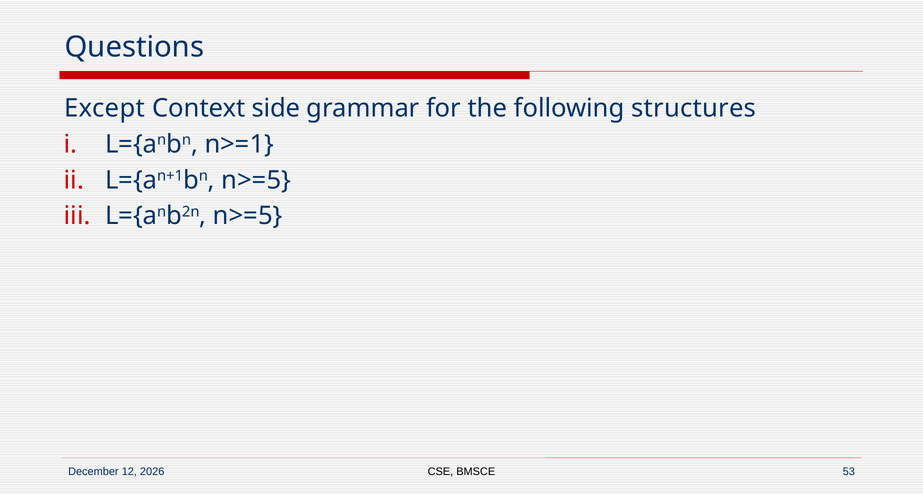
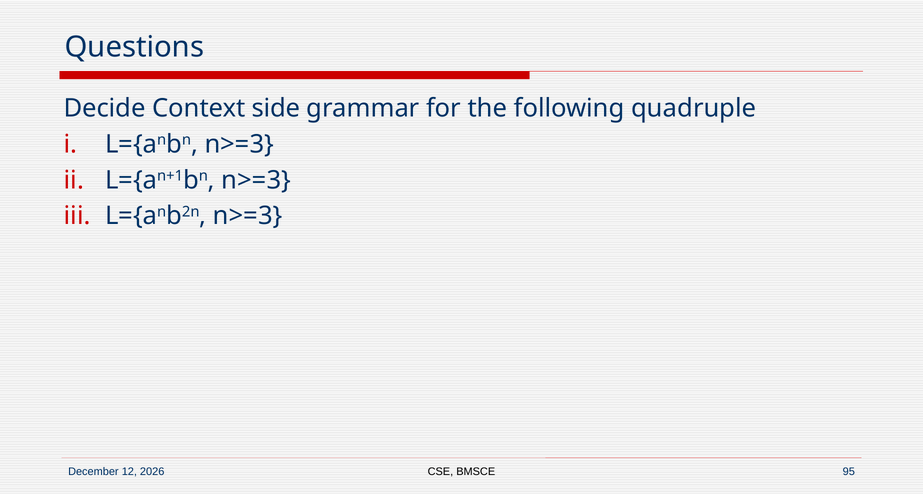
Except: Except -> Decide (105, 108)
structures: structures -> quadruple (694, 108)
L={anbn n>=1: n>=1 -> n>=3 (239, 144)
L={an+1bn n>=5: n>=5 -> n>=3 (256, 180)
L={anb2n n>=5: n>=5 -> n>=3 (248, 216)
53: 53 -> 95 (849, 472)
